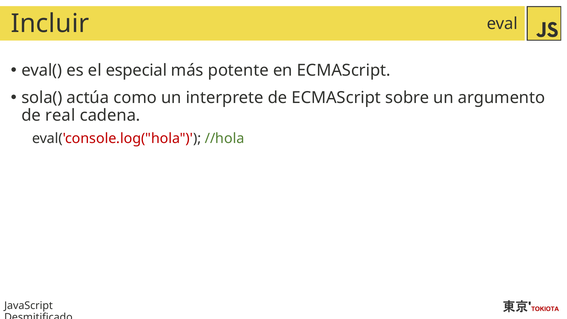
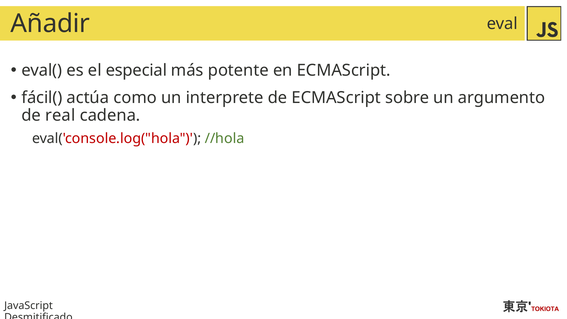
Incluir: Incluir -> Añadir (50, 24)
sola(: sola( -> fácil( (42, 98)
